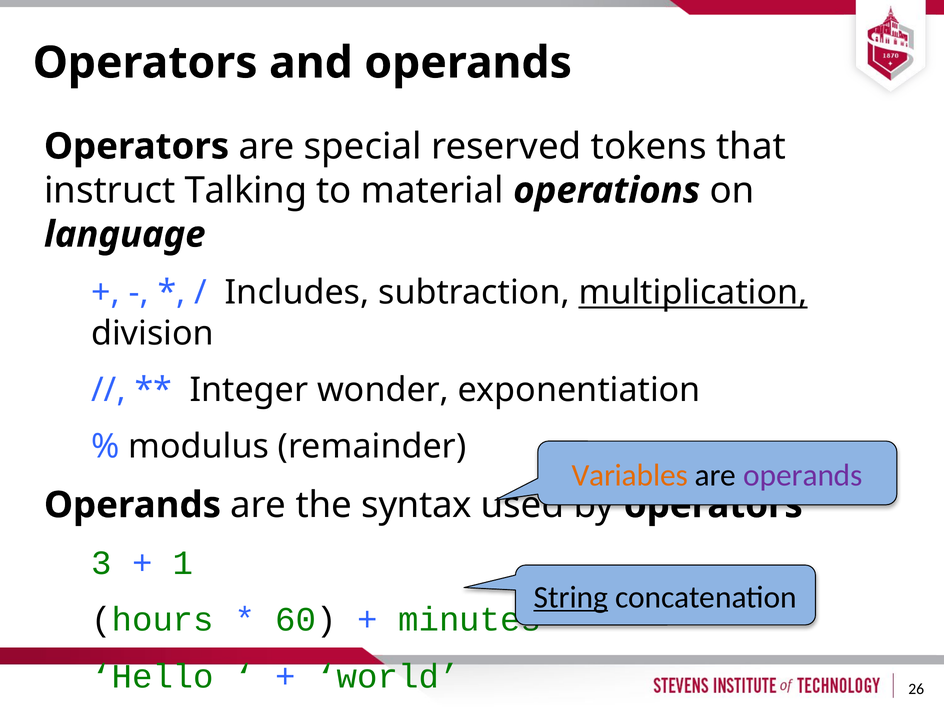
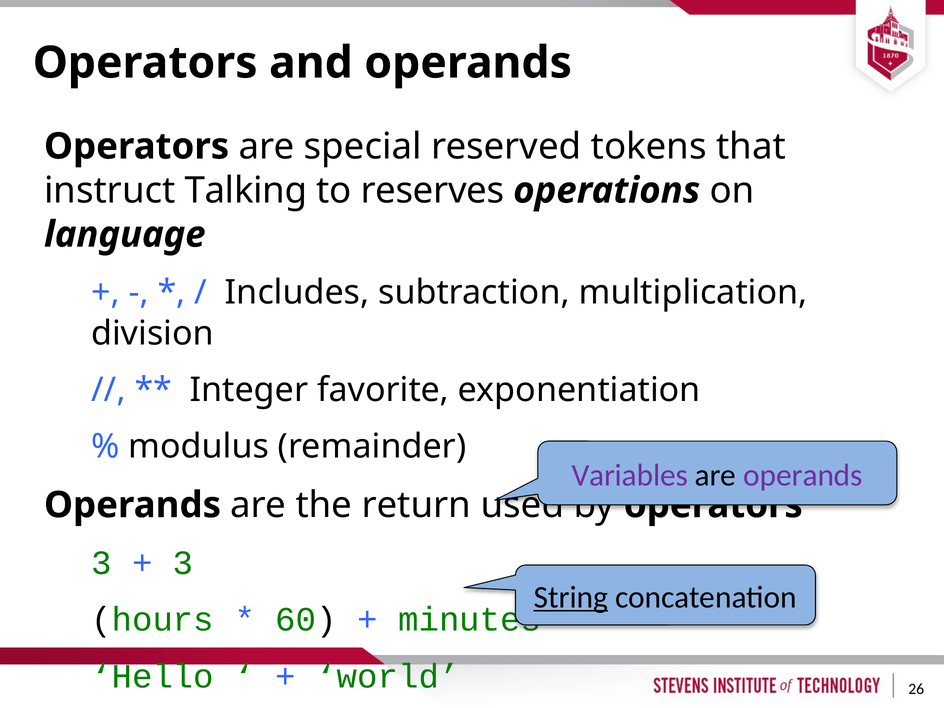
material: material -> reserves (432, 191)
multiplication underline: present -> none (693, 293)
wonder: wonder -> favorite (383, 390)
Variables colour: orange -> purple (630, 475)
syntax: syntax -> return (416, 505)
1: 1 -> 3 (183, 563)
